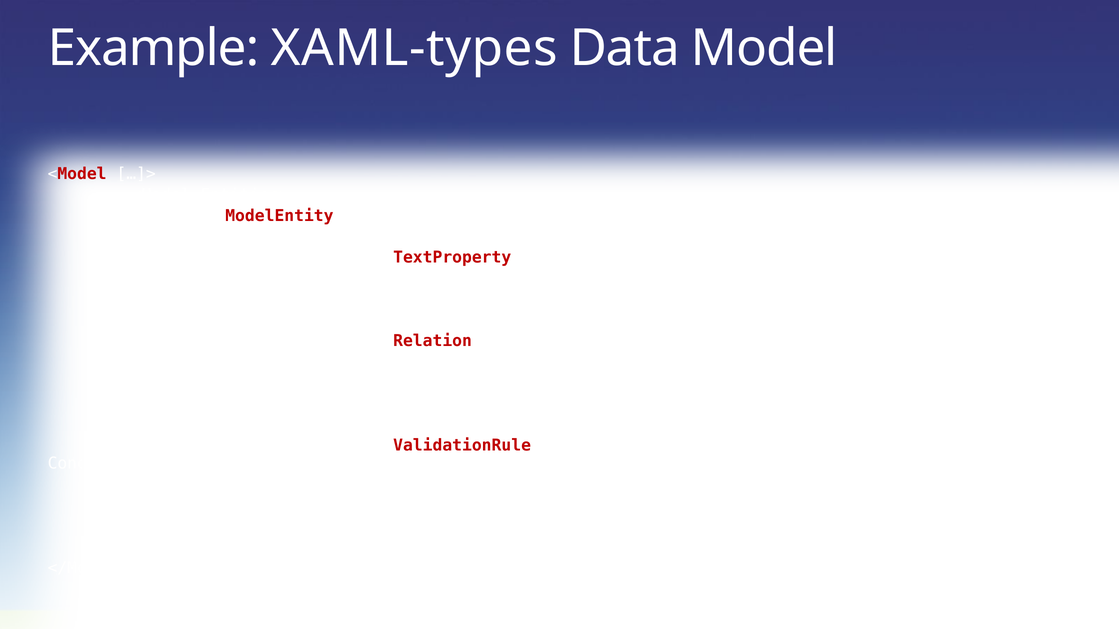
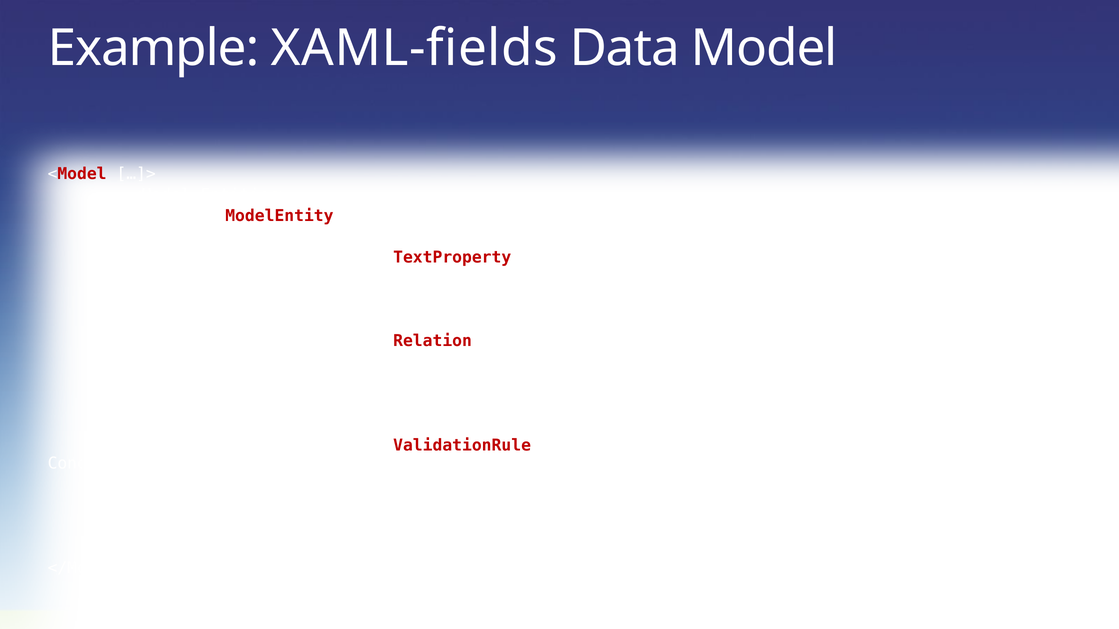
XAML-types: XAML-types -> XAML-fields (414, 48)
